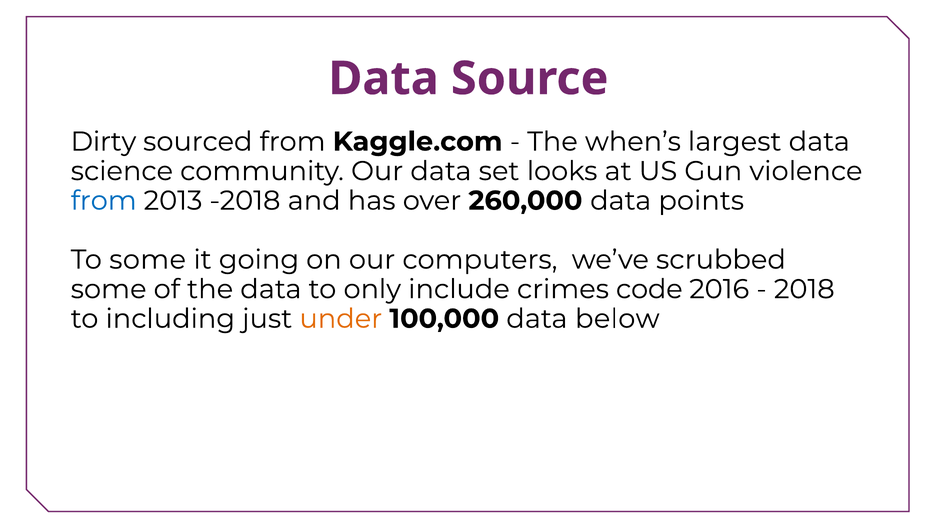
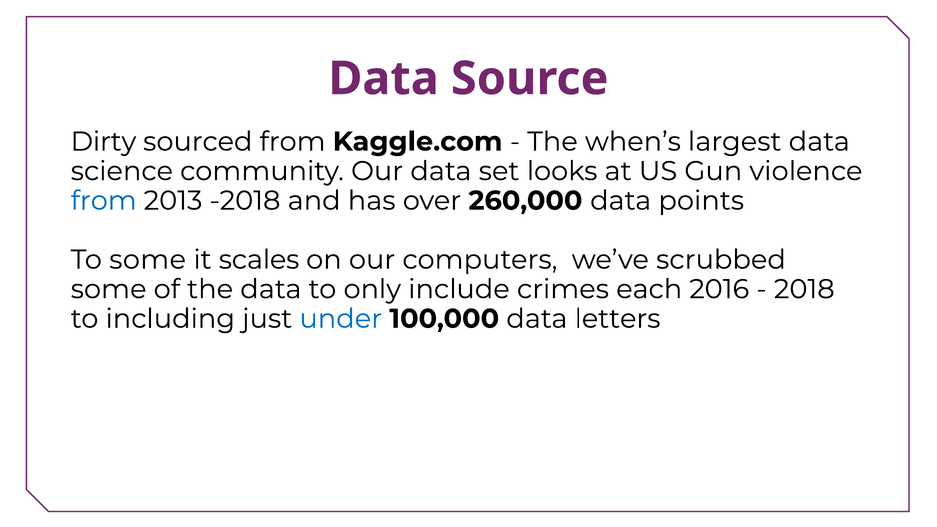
going: going -> scales (259, 260)
code: code -> each (649, 289)
under colour: orange -> blue (341, 319)
below: below -> letters (618, 319)
